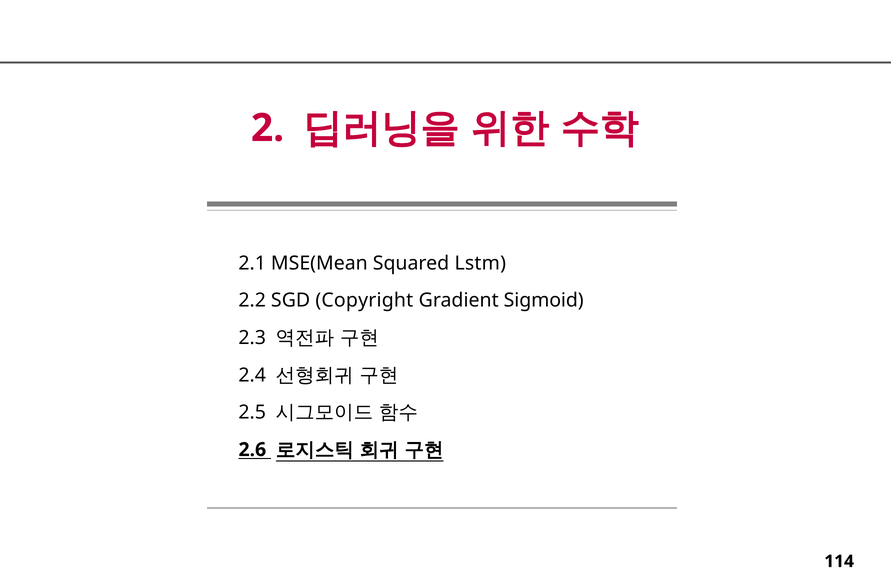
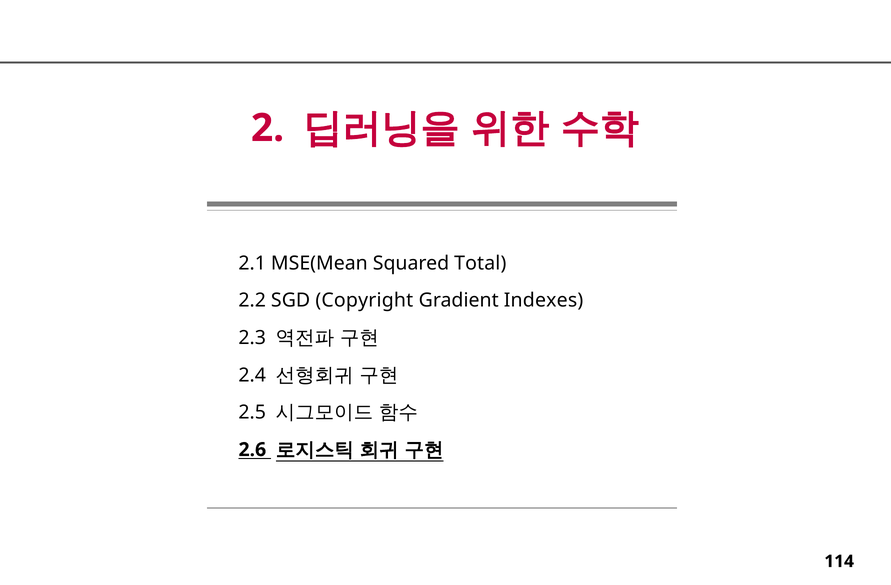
Lstm: Lstm -> Total (480, 263)
Sigmoid: Sigmoid -> Indexes (544, 301)
